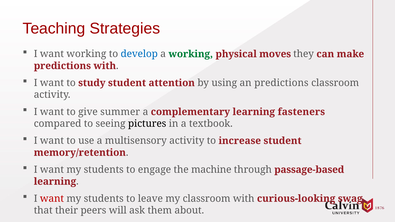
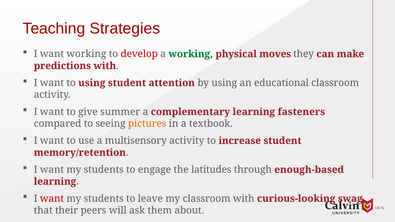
develop colour: blue -> red (139, 54)
to study: study -> using (92, 83)
an predictions: predictions -> educational (281, 83)
pictures colour: black -> orange (147, 124)
machine: machine -> latitudes (211, 170)
passage-based: passage-based -> enough-based (309, 170)
